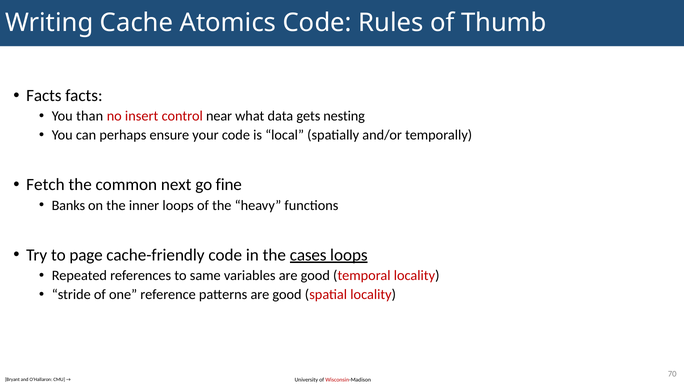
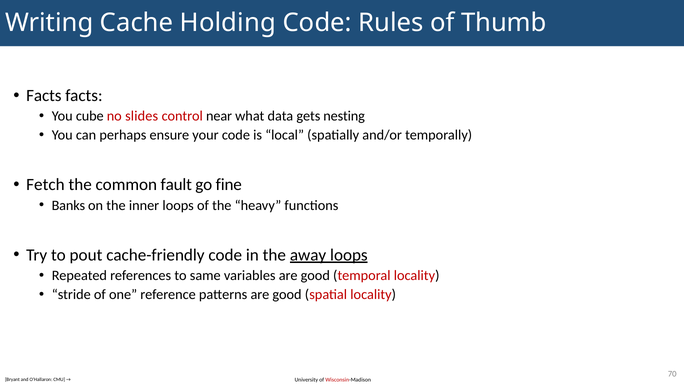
Atomics: Atomics -> Holding (228, 23)
than: than -> cube (90, 116)
insert: insert -> slides (142, 116)
next: next -> fault (176, 185)
page: page -> pout (86, 255)
cases: cases -> away (308, 255)
